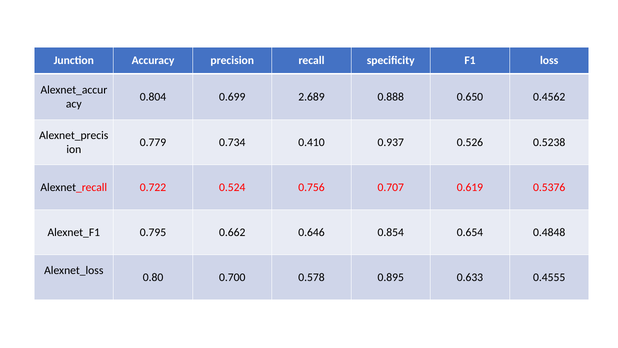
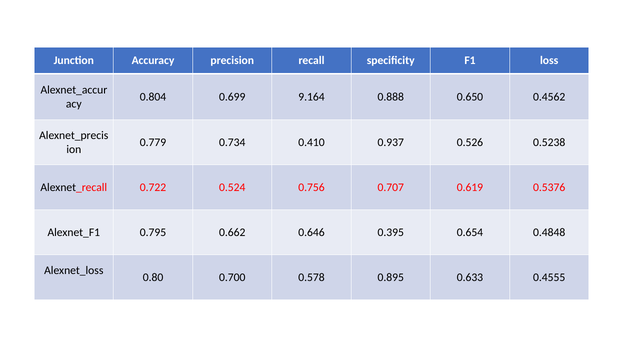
2.689: 2.689 -> 9.164 (311, 97)
0.854: 0.854 -> 0.395 (391, 232)
